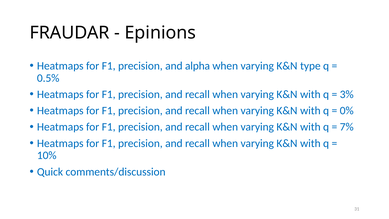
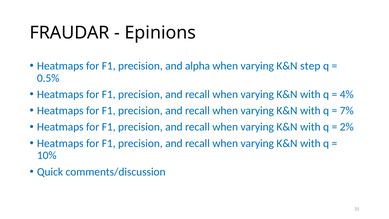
type: type -> step (310, 66)
3%: 3% -> 4% (347, 94)
0%: 0% -> 7% (347, 111)
7%: 7% -> 2% (347, 127)
